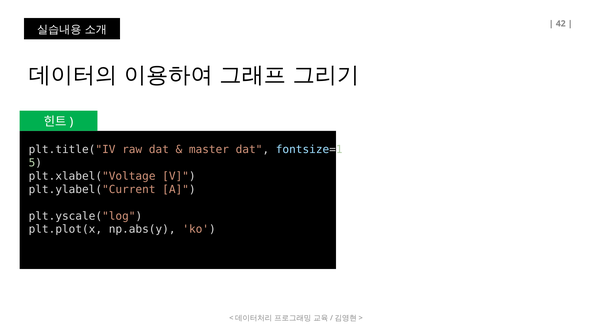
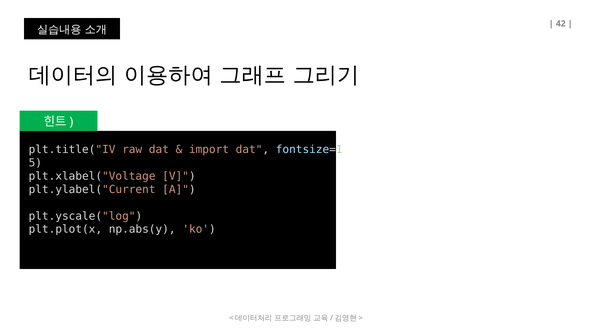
master: master -> import (209, 149)
